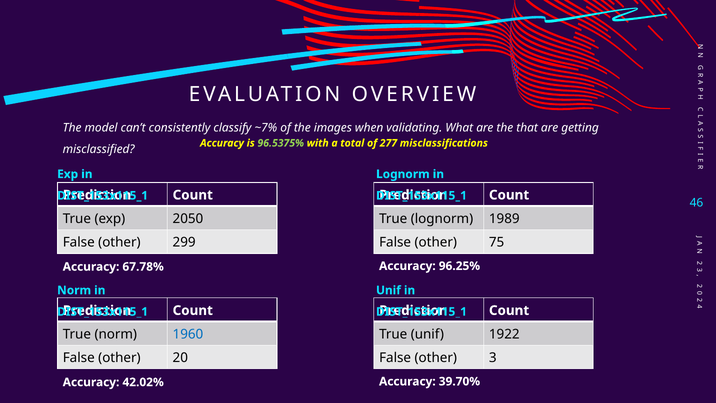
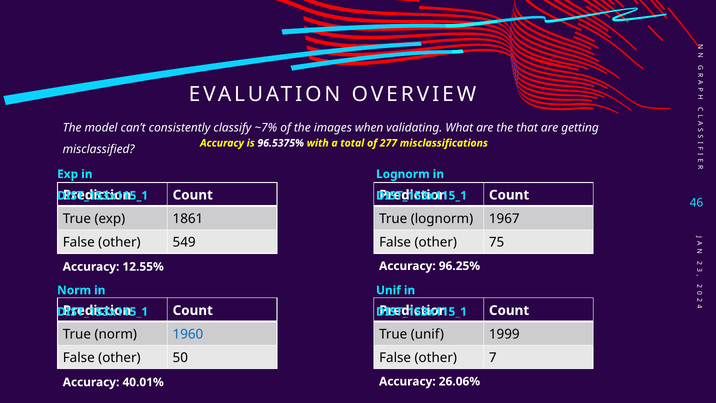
96.5375% colour: light green -> white (281, 143)
2050: 2050 -> 1861 (188, 219)
1989: 1989 -> 1967 (504, 219)
299: 299 -> 549 (184, 242)
67.78%: 67.78% -> 12.55% (143, 267)
1922: 1922 -> 1999 (504, 334)
20: 20 -> 50 (180, 358)
other 3: 3 -> 7 (493, 358)
42.02%: 42.02% -> 40.01% (143, 382)
39.70%: 39.70% -> 26.06% (459, 381)
